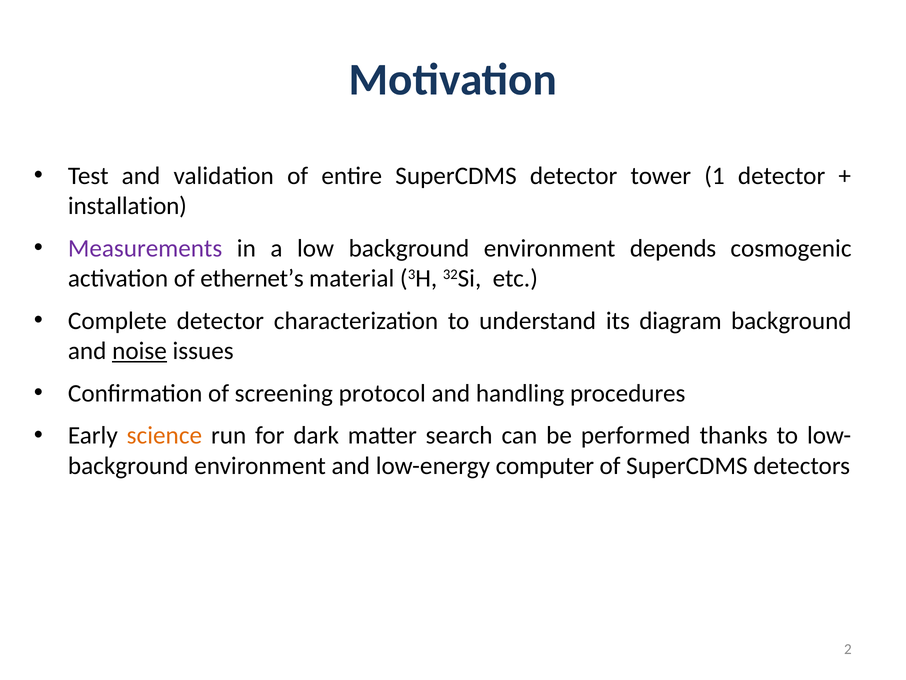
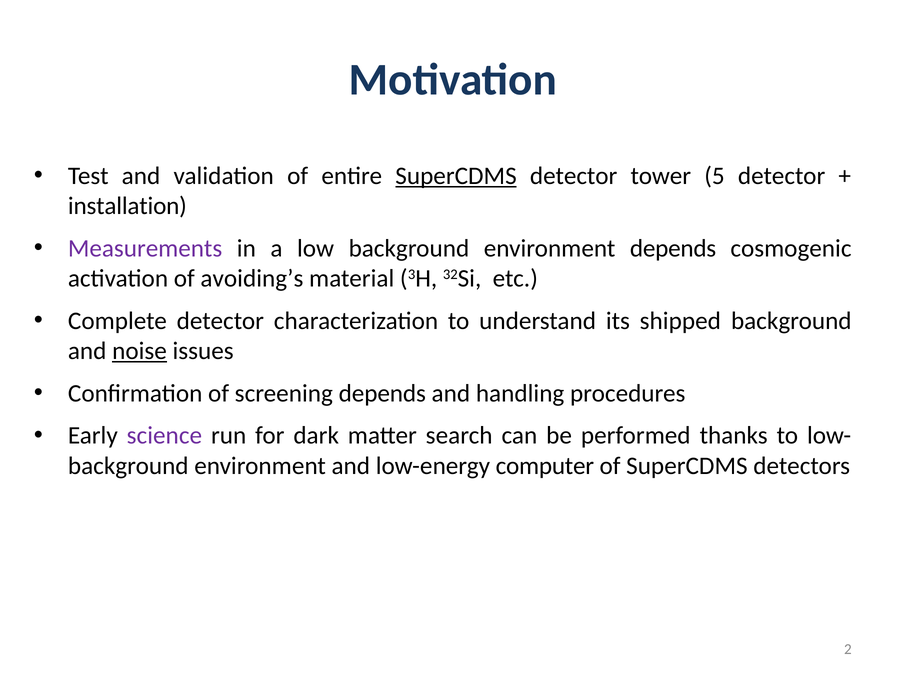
SuperCDMS underline: none -> present (456, 176)
1: 1 -> 5 (715, 176)
ethernet’s: ethernet’s -> avoiding’s (252, 278)
diagram: diagram -> shipped (680, 321)
screening protocol: protocol -> depends (382, 393)
science colour: orange -> purple (164, 435)
